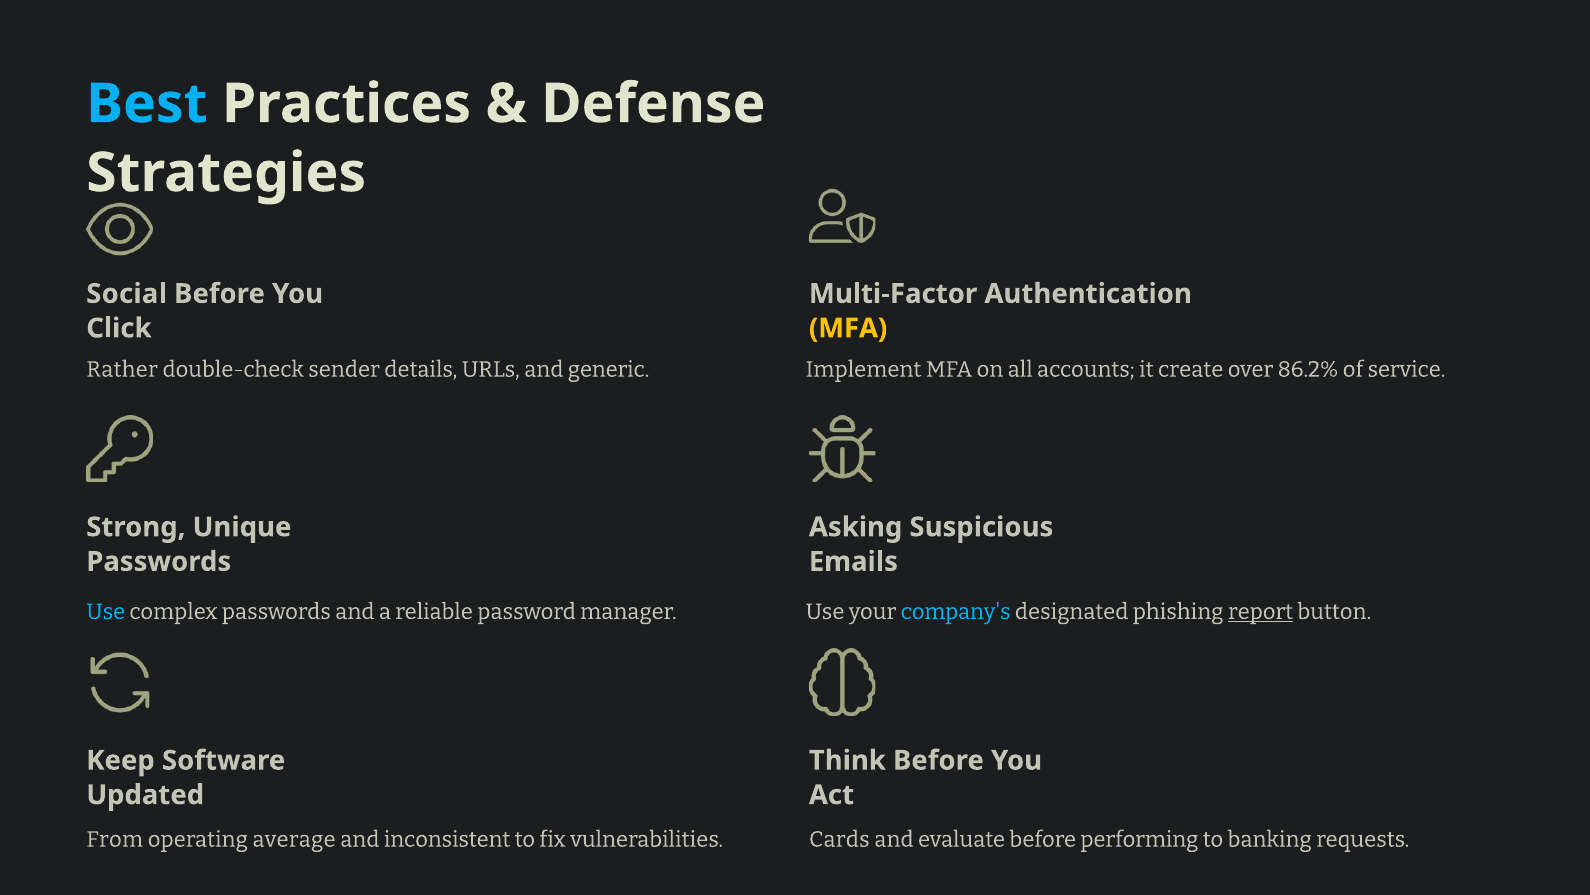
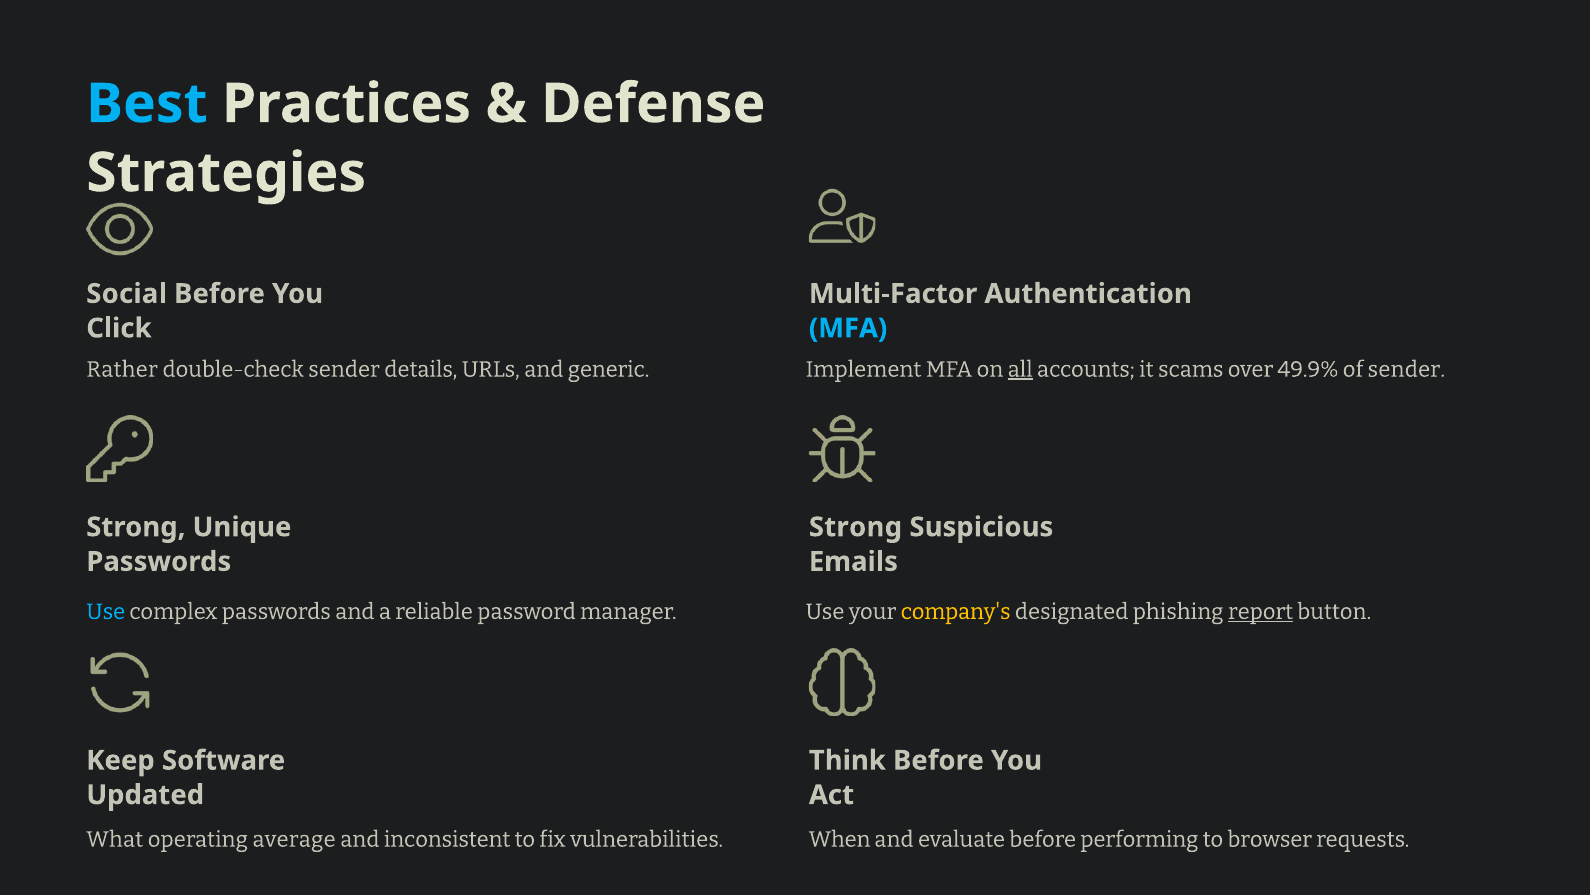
MFA colour: yellow -> light blue (848, 328)
all underline: none -> present (1020, 369)
create: create -> scams (1191, 369)
86.2%: 86.2% -> 49.9% (1308, 369)
of service: service -> sender (1406, 369)
Asking: Asking -> Strong (855, 527)
company's colour: light blue -> yellow (956, 611)
From: From -> What (115, 839)
Cards: Cards -> When (840, 839)
banking: banking -> browser (1270, 839)
